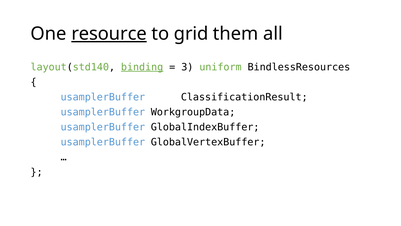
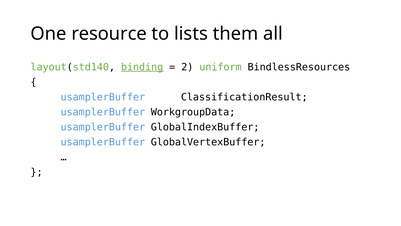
resource underline: present -> none (109, 34)
grid: grid -> lists (191, 34)
3: 3 -> 2 (187, 67)
